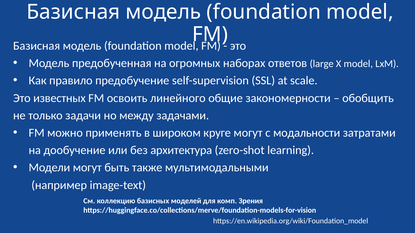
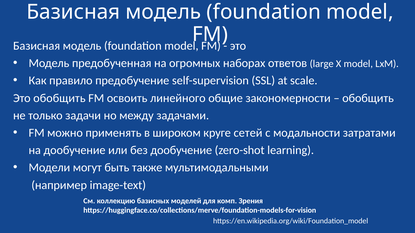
Это известных: известных -> обобщить (59, 98)
круге могут: могут -> сетей (248, 133)
без архитектура: архитектура -> дообучение (181, 151)
